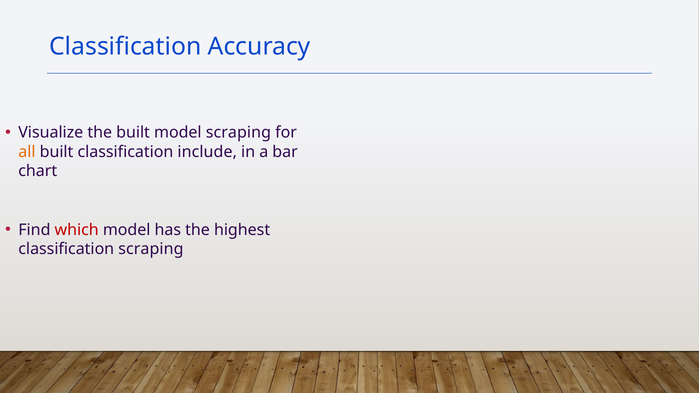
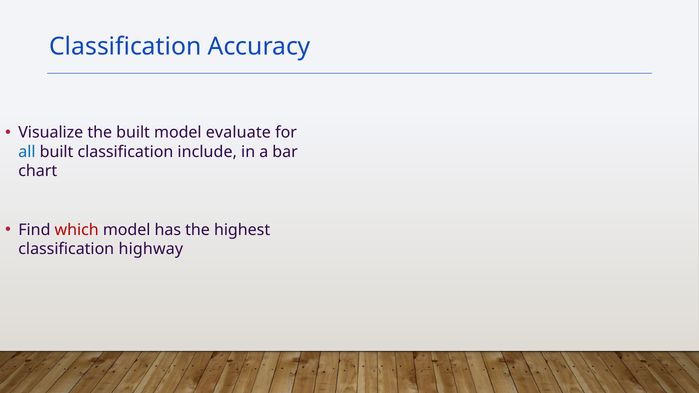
model scraping: scraping -> evaluate (238, 133)
all colour: orange -> blue (27, 152)
classification scraping: scraping -> highway (151, 249)
